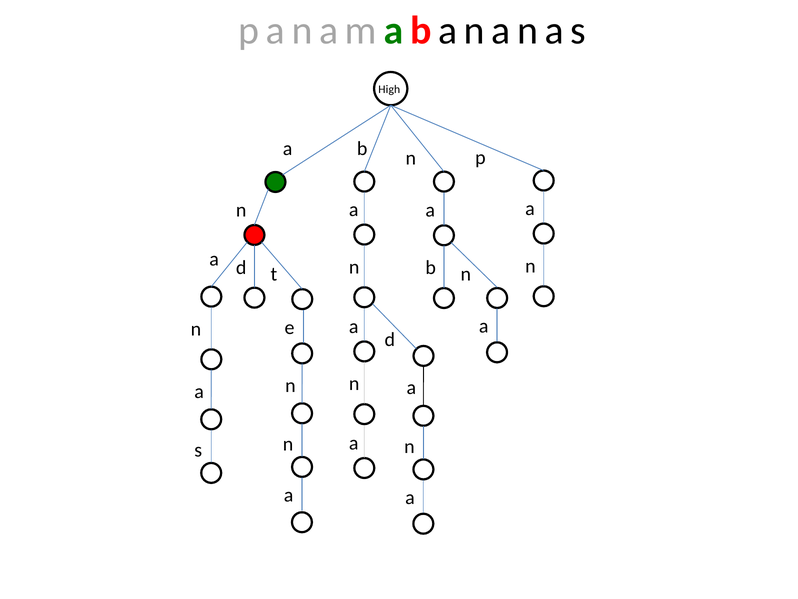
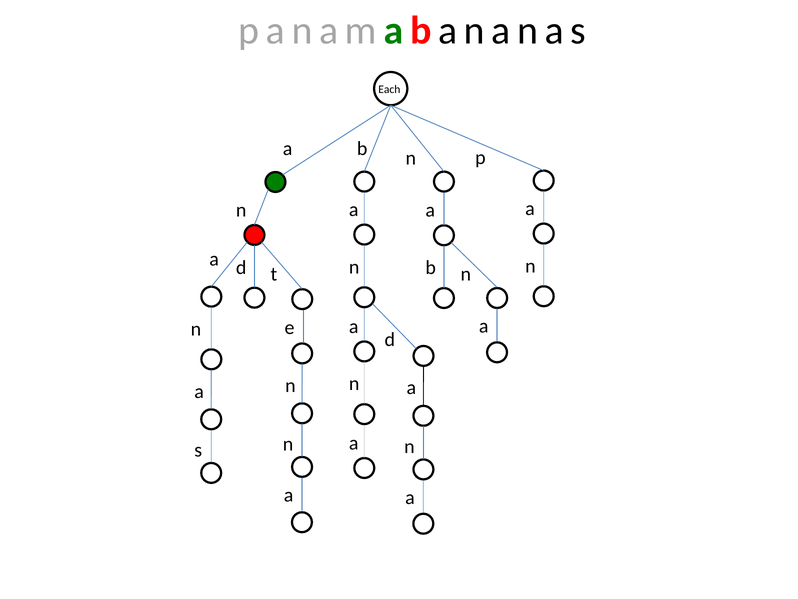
High: High -> Each (389, 89)
